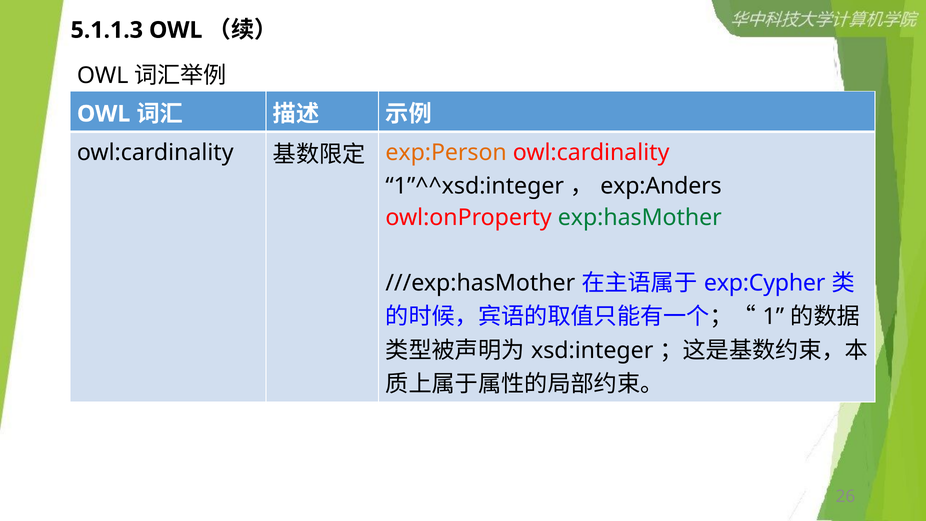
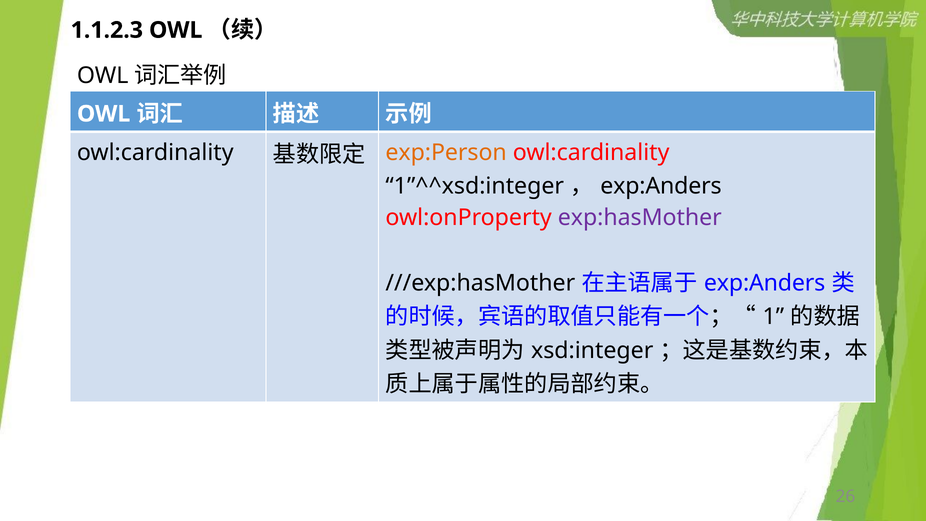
5.1.1.3: 5.1.1.3 -> 1.1.2.3 (107, 30)
exp:hasMother colour: green -> purple (640, 218)
exp:Cypher: exp:Cypher -> exp:Anders (765, 283)
